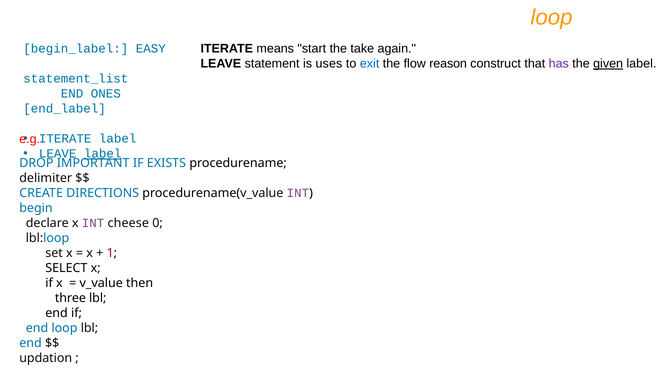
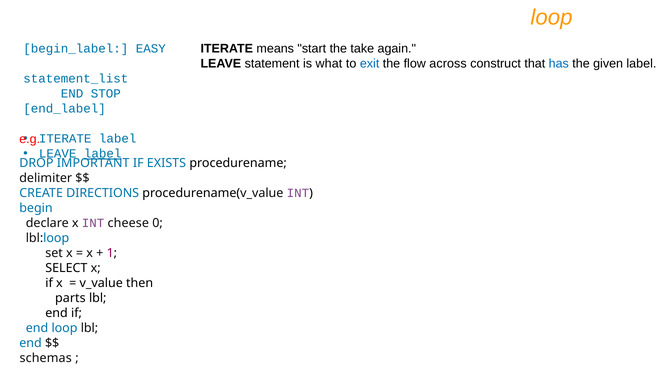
uses: uses -> what (329, 64)
reason: reason -> across (448, 64)
has colour: purple -> blue (559, 64)
given underline: present -> none (608, 64)
ONES: ONES -> STOP (106, 94)
three: three -> parts (70, 298)
updation: updation -> schemas (46, 358)
